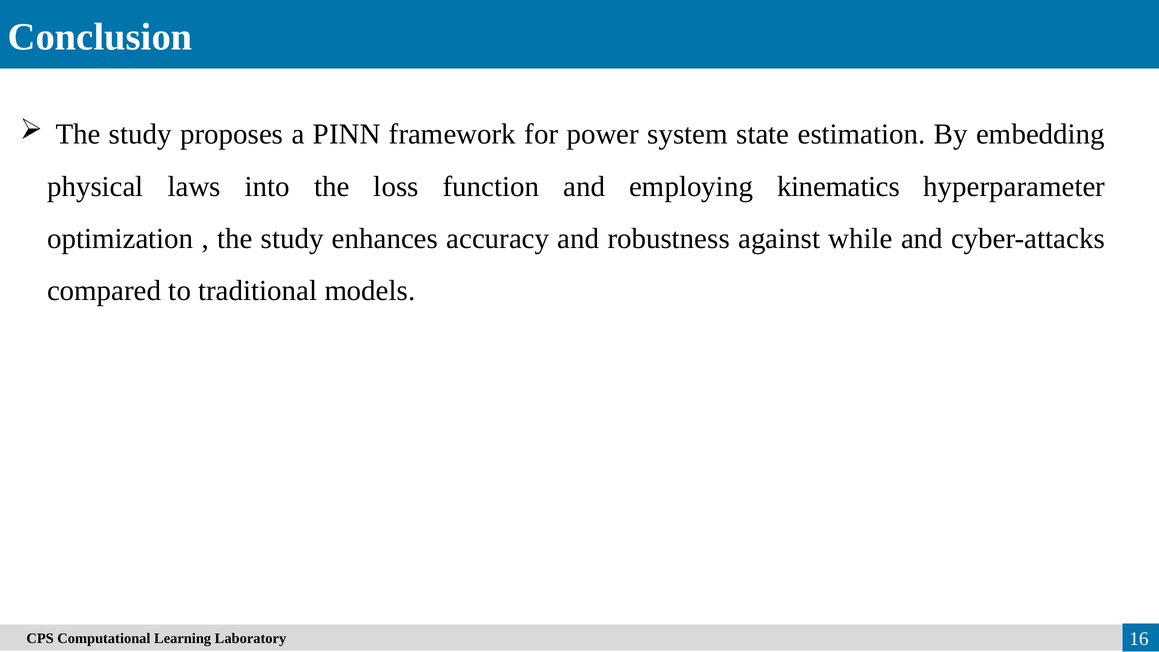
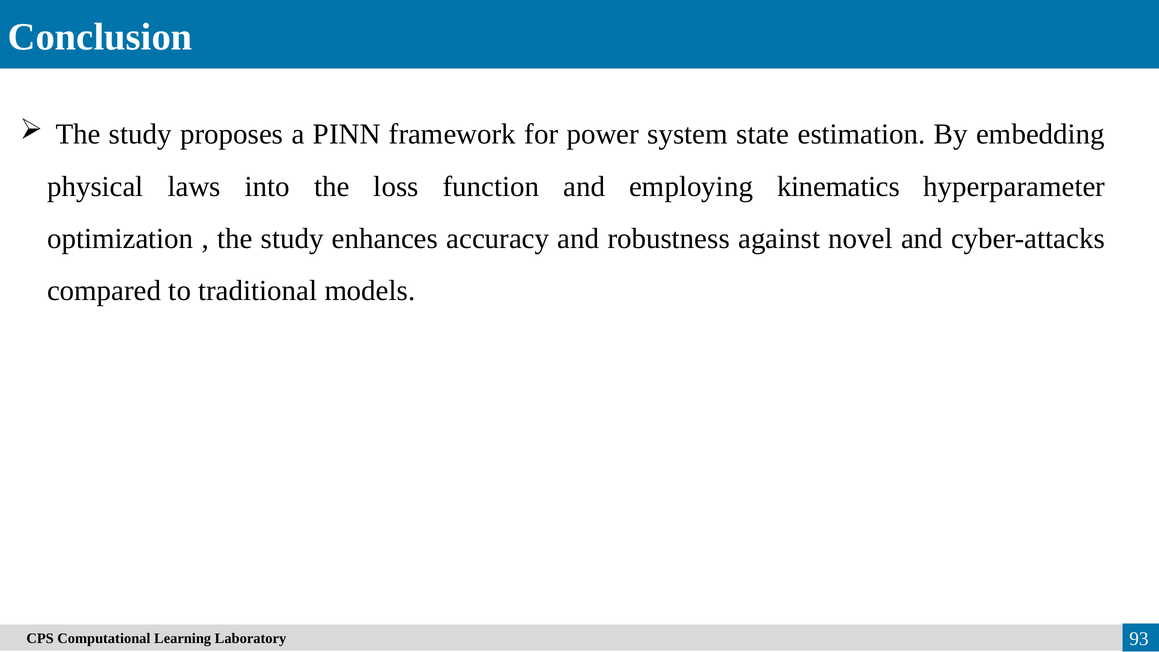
while: while -> novel (861, 239)
16: 16 -> 93 (1139, 639)
